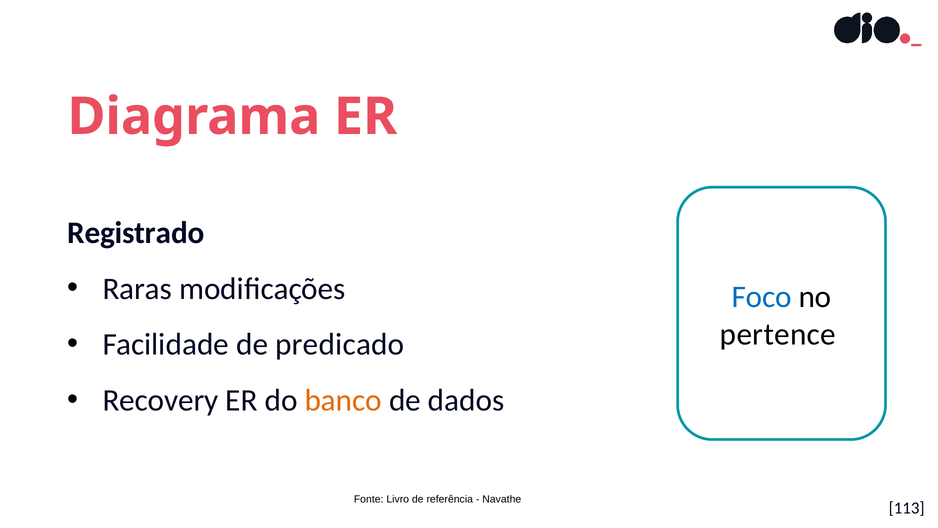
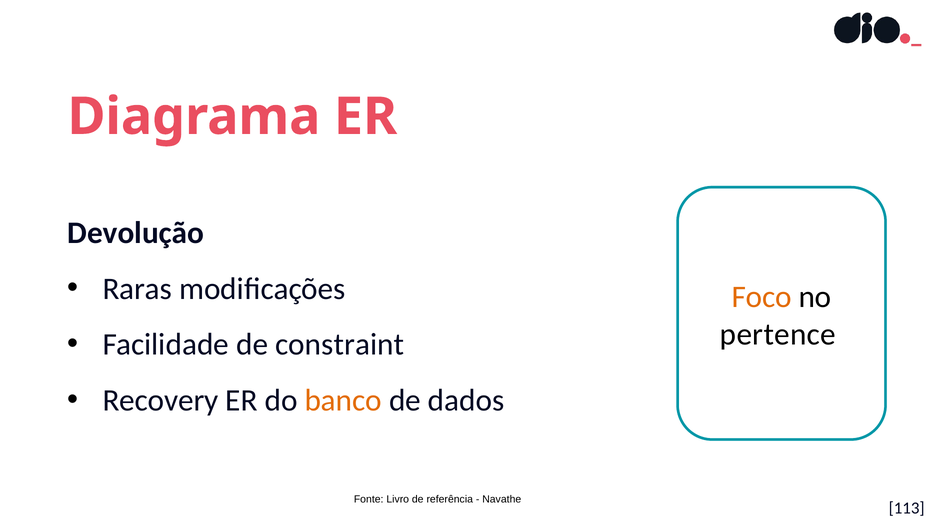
Registrado: Registrado -> Devolução (136, 233)
Foco colour: blue -> orange (762, 297)
predicado: predicado -> constraint (340, 344)
